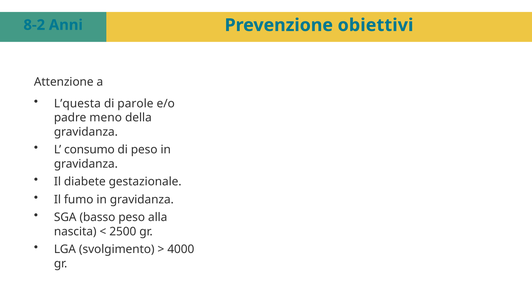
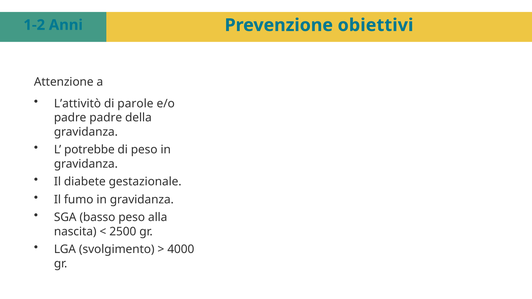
8-2: 8-2 -> 1-2 (34, 25)
L’questa: L’questa -> L’attivitò (77, 104)
padre meno: meno -> padre (106, 118)
consumo: consumo -> potrebbe (89, 150)
